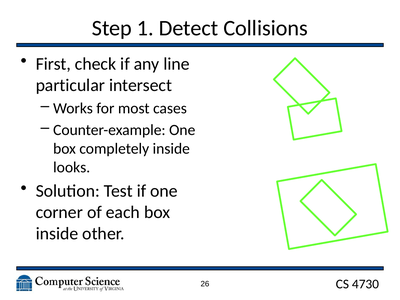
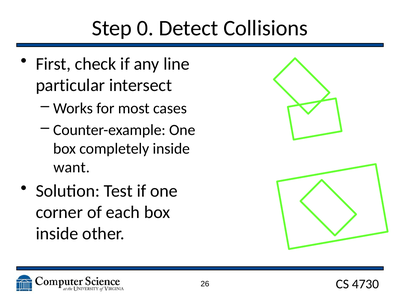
1: 1 -> 0 (145, 28)
looks: looks -> want (72, 167)
